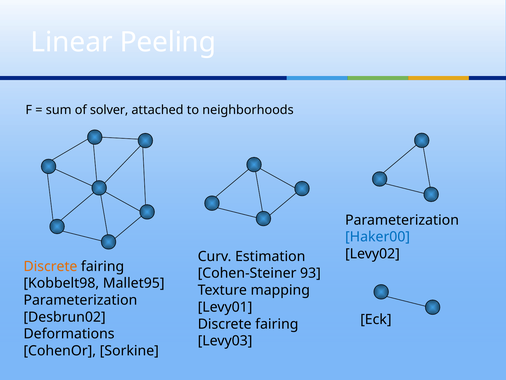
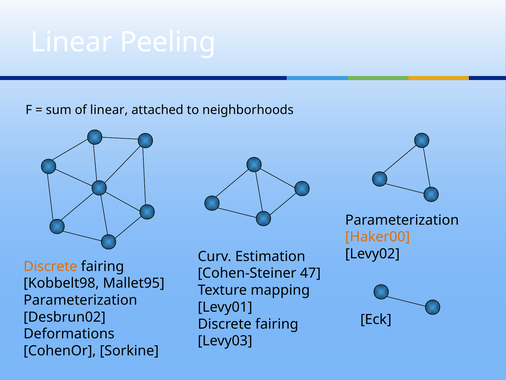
of solver: solver -> linear (109, 110)
Haker00 colour: blue -> orange (378, 237)
93: 93 -> 47 (310, 273)
